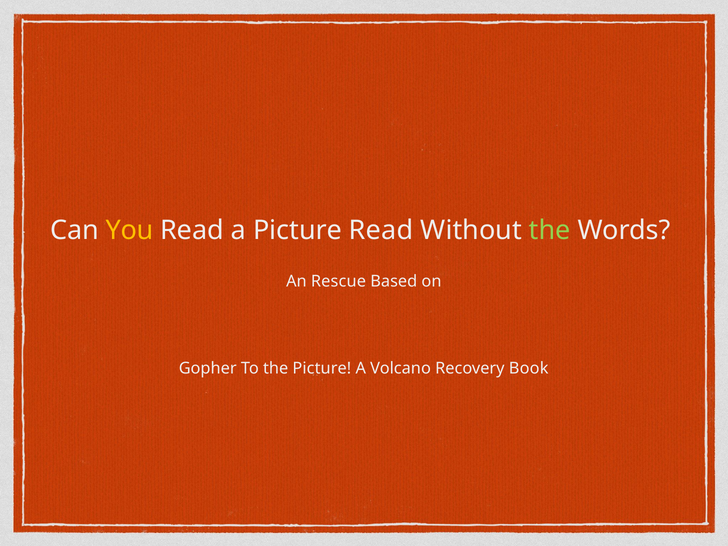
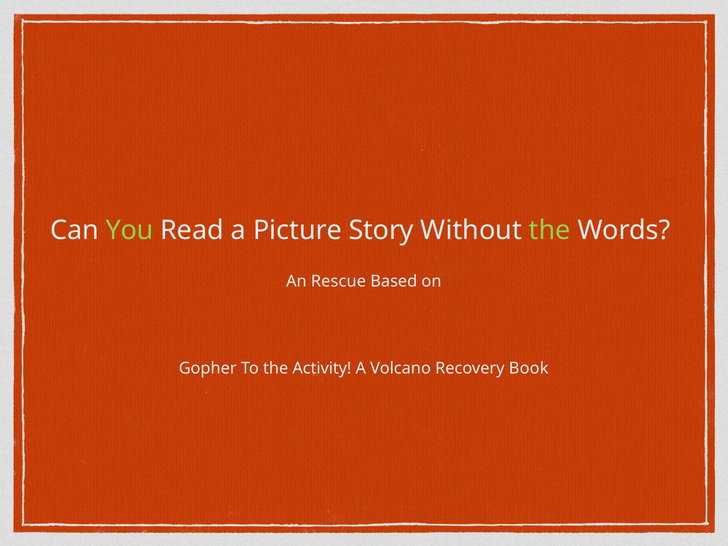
You colour: yellow -> light green (130, 230)
Picture Read: Read -> Story (381, 230)
the Picture: Picture -> Activity (322, 368)
